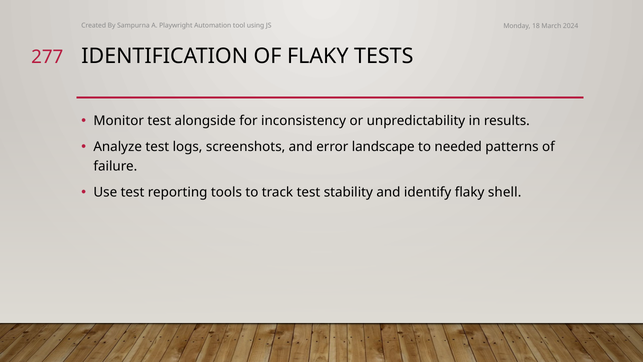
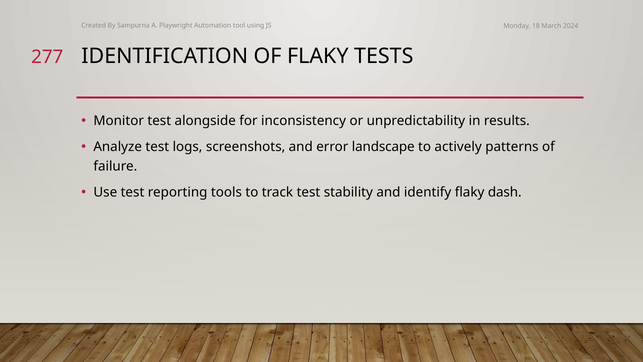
needed: needed -> actively (458, 147)
shell: shell -> dash (505, 192)
